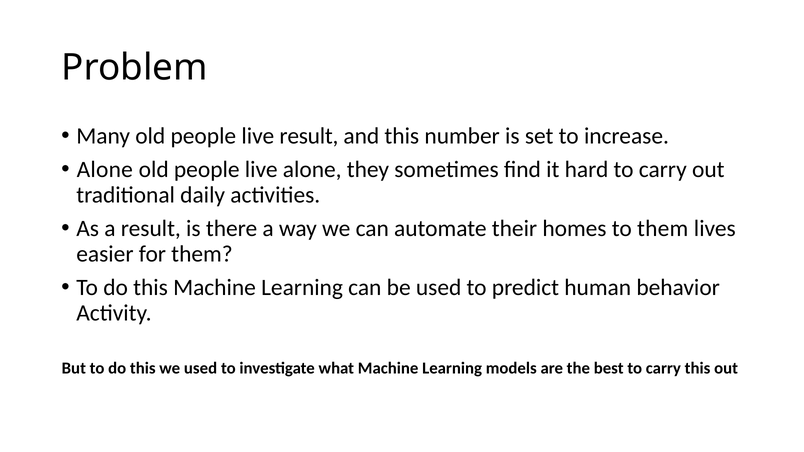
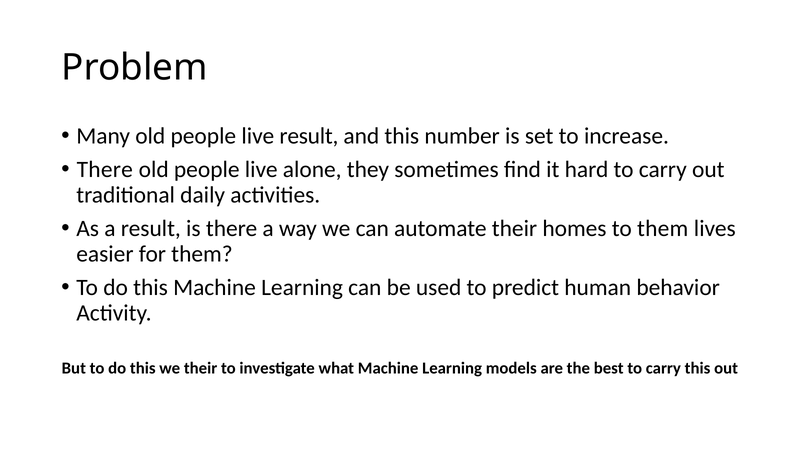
Alone: Alone -> There (105, 170)
we used: used -> their (201, 368)
